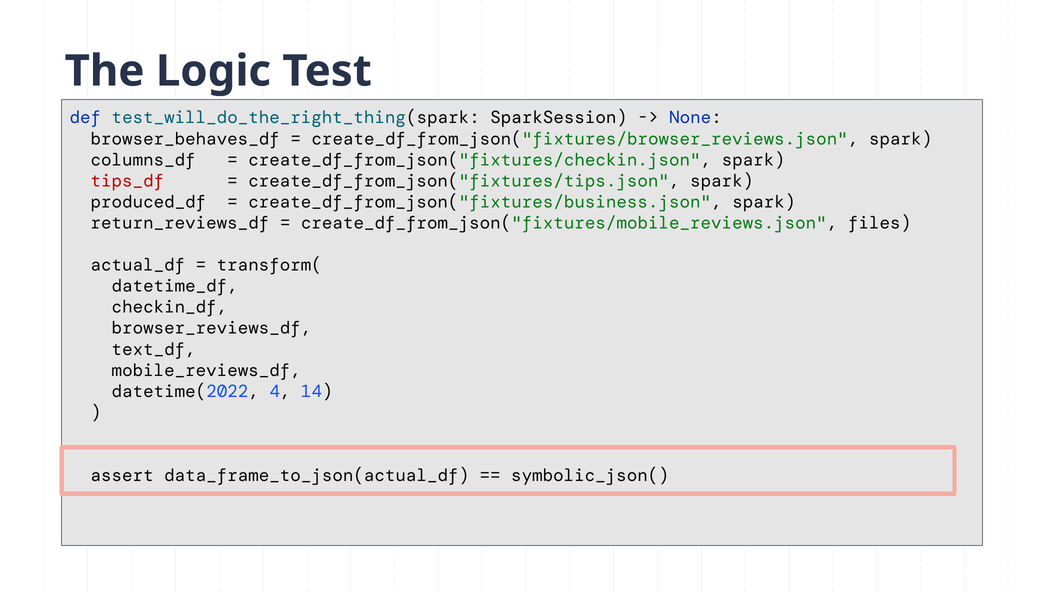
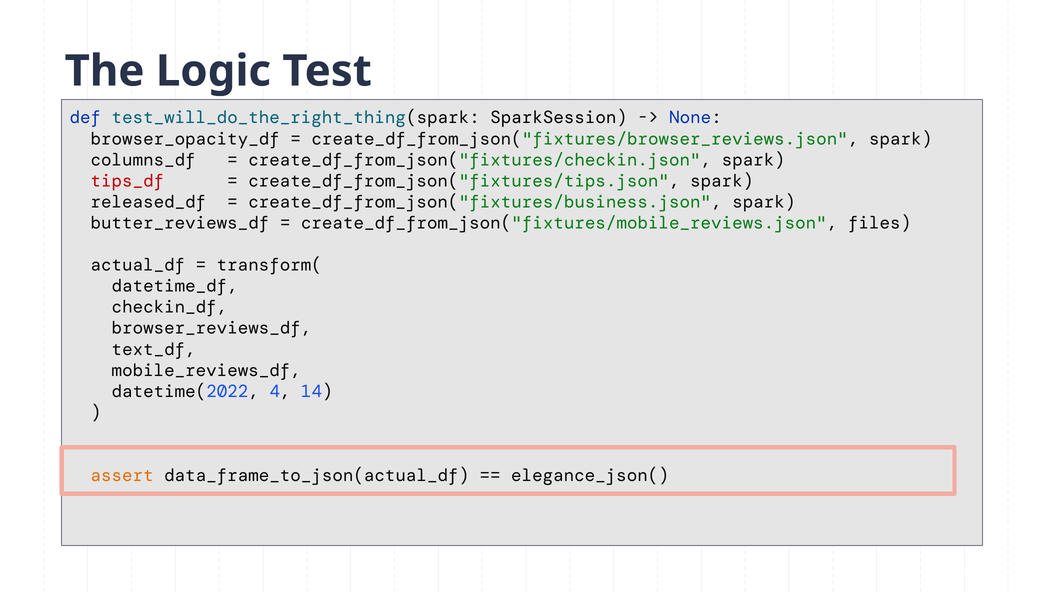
browser_behaves_df: browser_behaves_df -> browser_opacity_df (185, 139)
produced_df: produced_df -> released_df (148, 202)
return_reviews_df: return_reviews_df -> butter_reviews_df (180, 223)
assert colour: black -> orange (122, 475)
symbolic_json(: symbolic_json( -> elegance_json( (590, 475)
